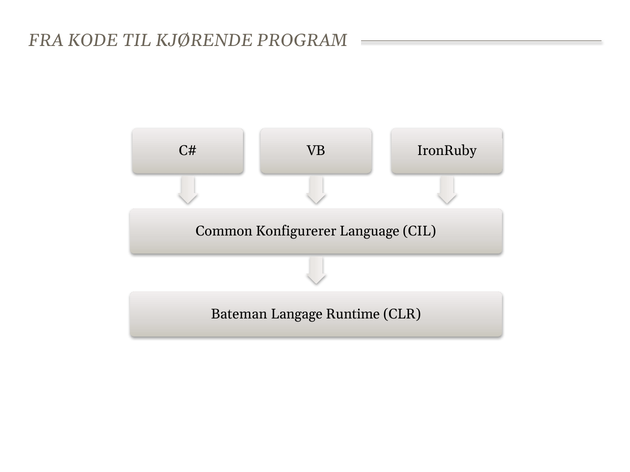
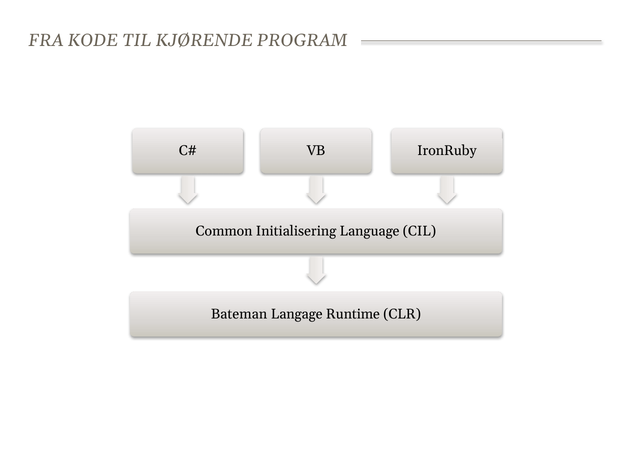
Konfigurerer: Konfigurerer -> Initialisering (296, 231)
